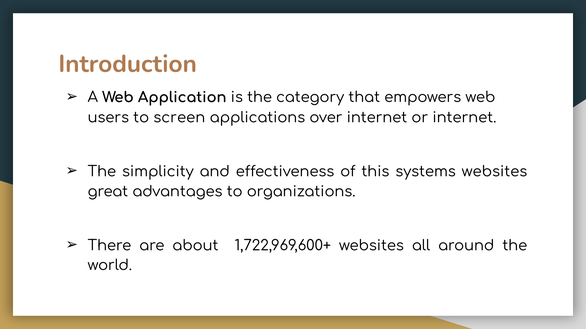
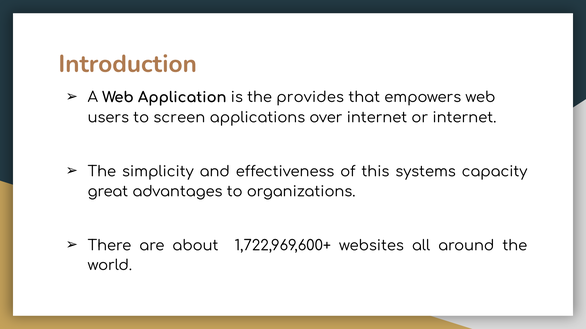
category: category -> provides (310, 98)
systems websites: websites -> capacity (495, 172)
